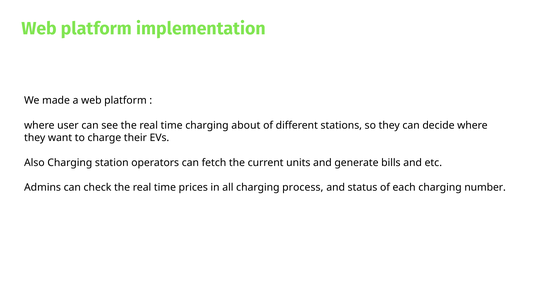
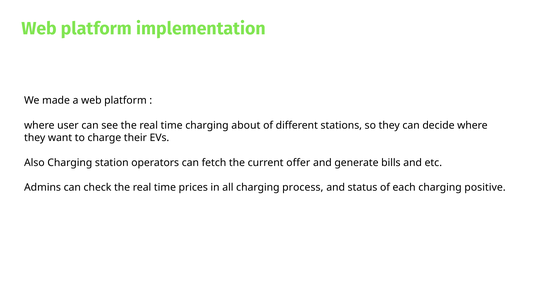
units: units -> offer (298, 163)
number: number -> positive (485, 187)
